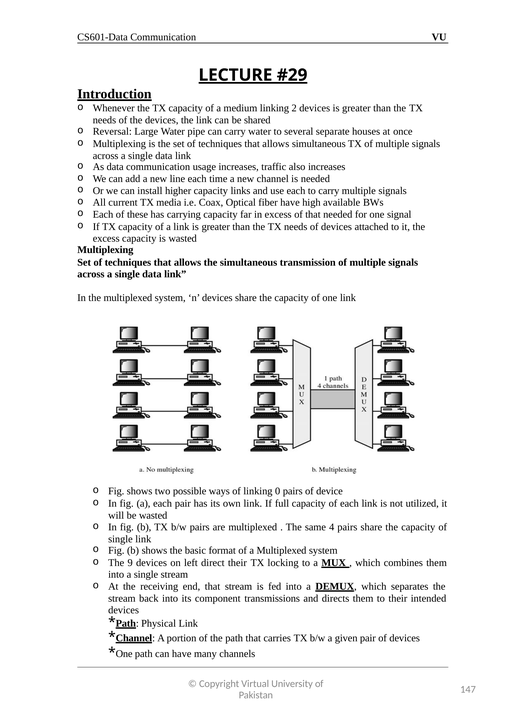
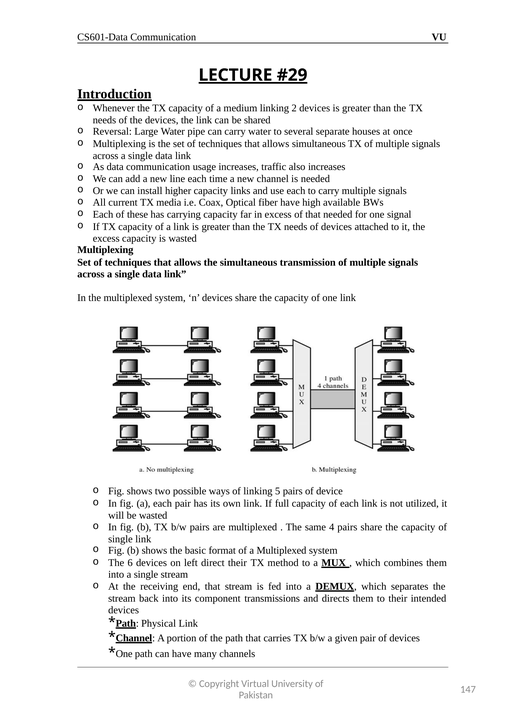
0: 0 -> 5 (278, 491)
9: 9 -> 6 (130, 563)
locking: locking -> method (283, 563)
